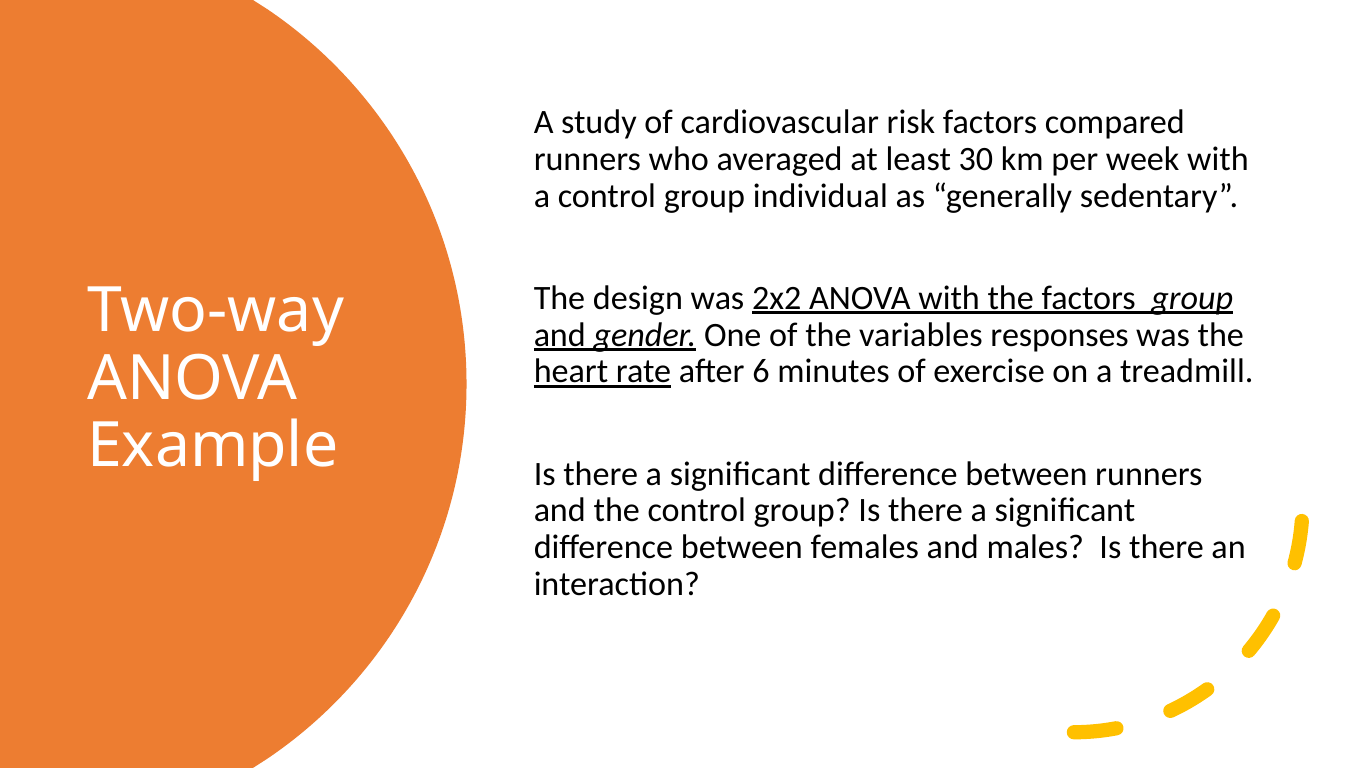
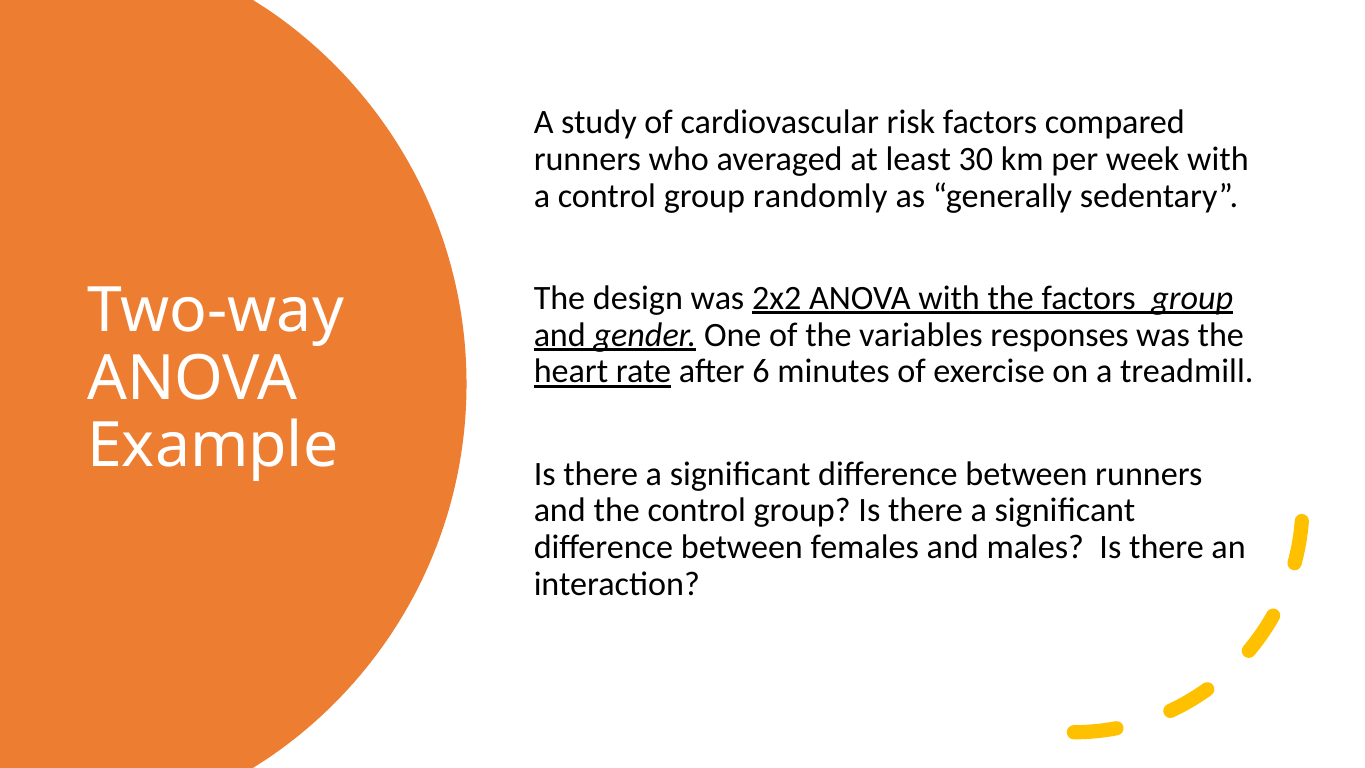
individual: individual -> randomly (820, 196)
